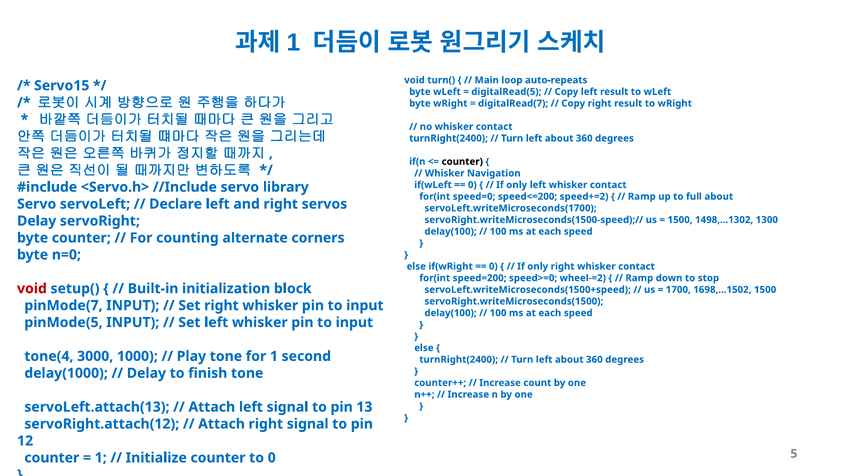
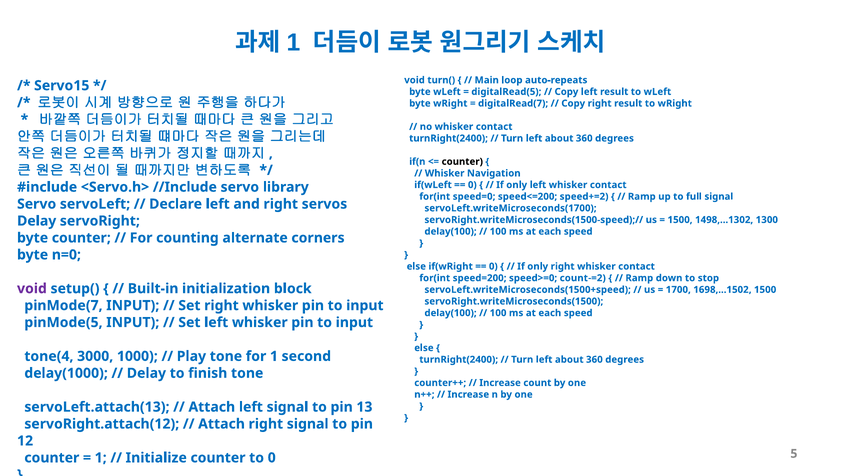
full about: about -> signal (719, 196)
wheel-=2: wheel-=2 -> count-=2 (583, 278)
void colour: red -> purple (32, 289)
